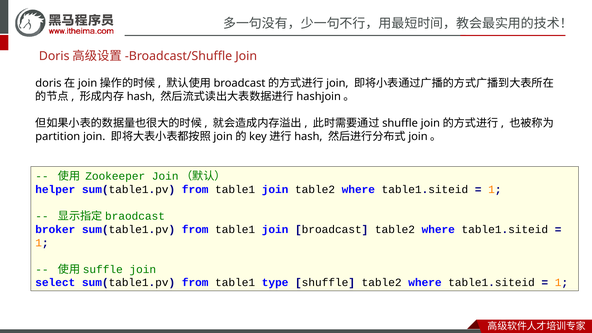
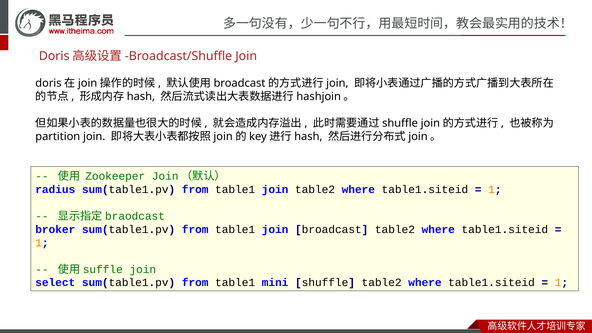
helper: helper -> radius (55, 189)
type: type -> mini (275, 283)
